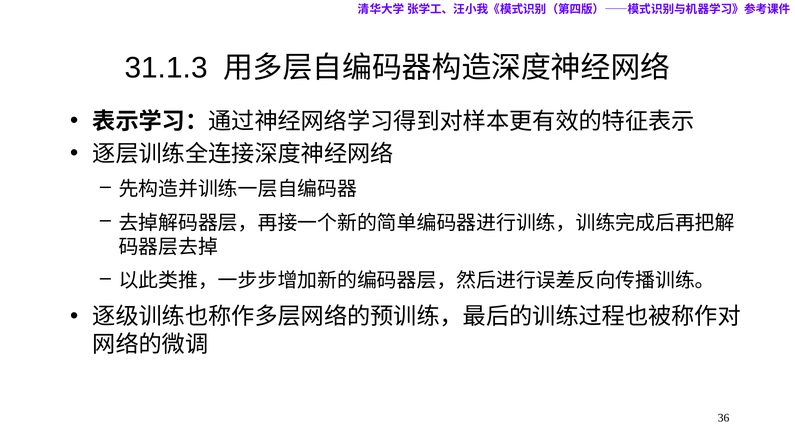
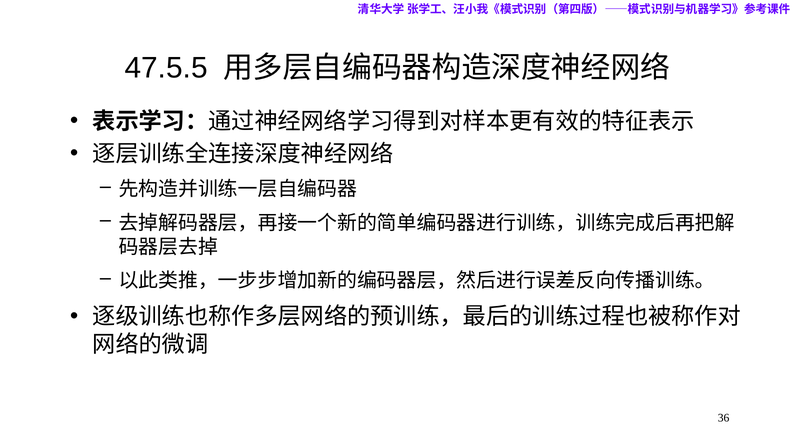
31.1.3: 31.1.3 -> 47.5.5 (166, 68)
